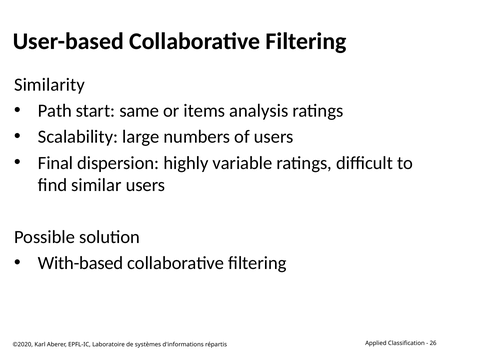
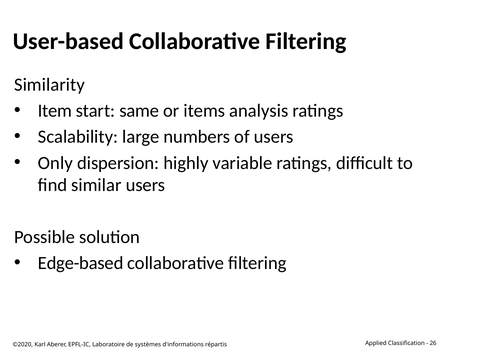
Path: Path -> Item (55, 111)
Final: Final -> Only (55, 163)
With-based: With-based -> Edge-based (81, 263)
